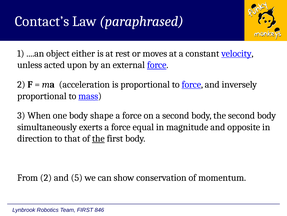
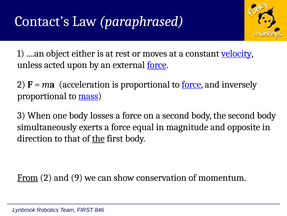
shape: shape -> losses (102, 115)
From underline: none -> present (28, 177)
5: 5 -> 9 (77, 177)
